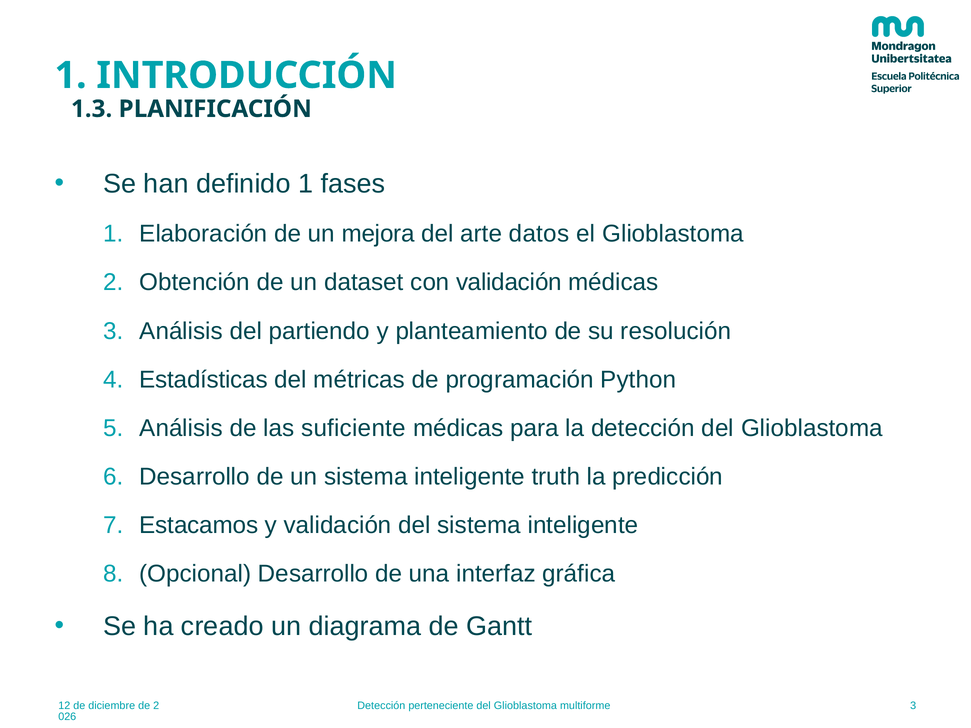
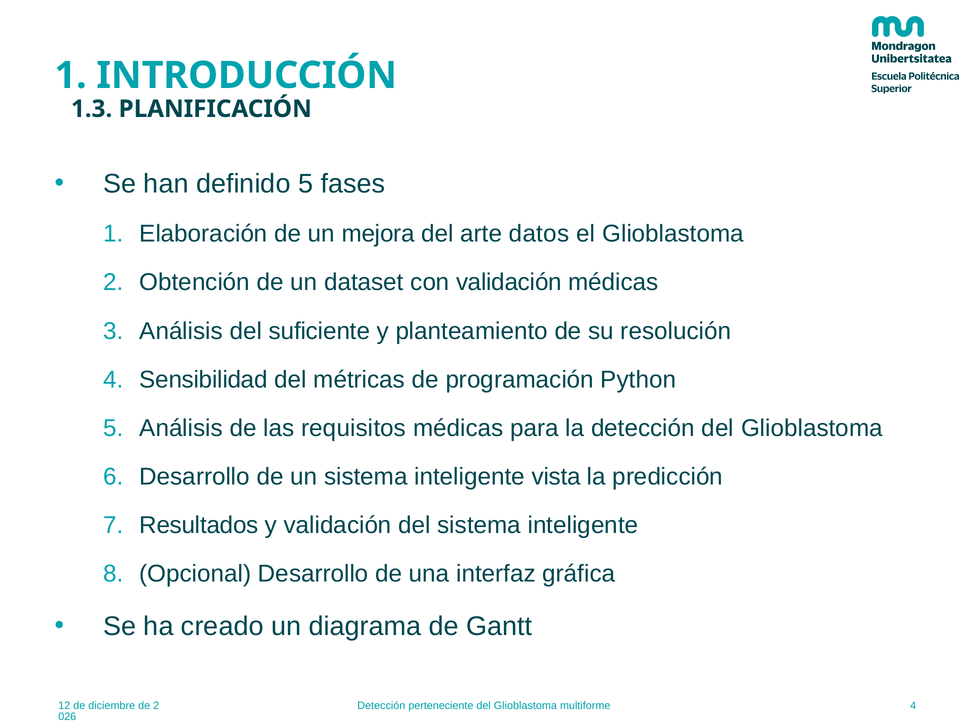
definido 1: 1 -> 5 (306, 184)
partiendo: partiendo -> suficiente (319, 331)
Estadísticas: Estadísticas -> Sensibilidad (204, 380)
suficiente: suficiente -> requisitos (354, 428)
truth: truth -> vista (556, 477)
Estacamos: Estacamos -> Resultados (199, 525)
multiforme 3: 3 -> 4 (913, 706)
